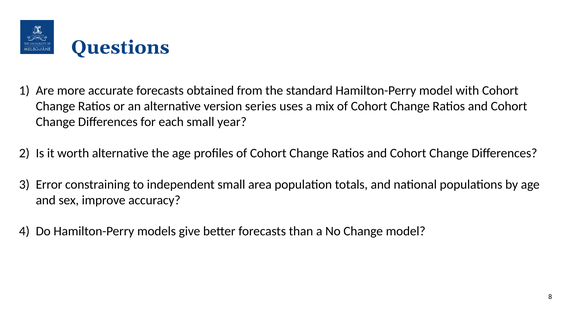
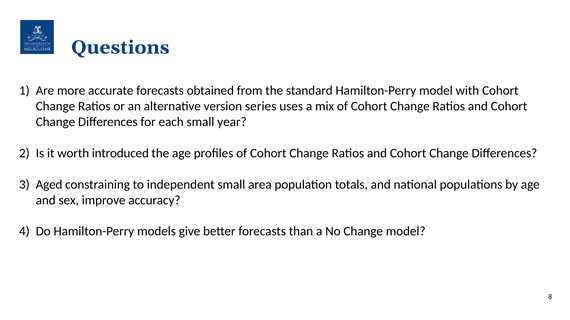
worth alternative: alternative -> introduced (120, 153)
Error: Error -> Aged (49, 185)
